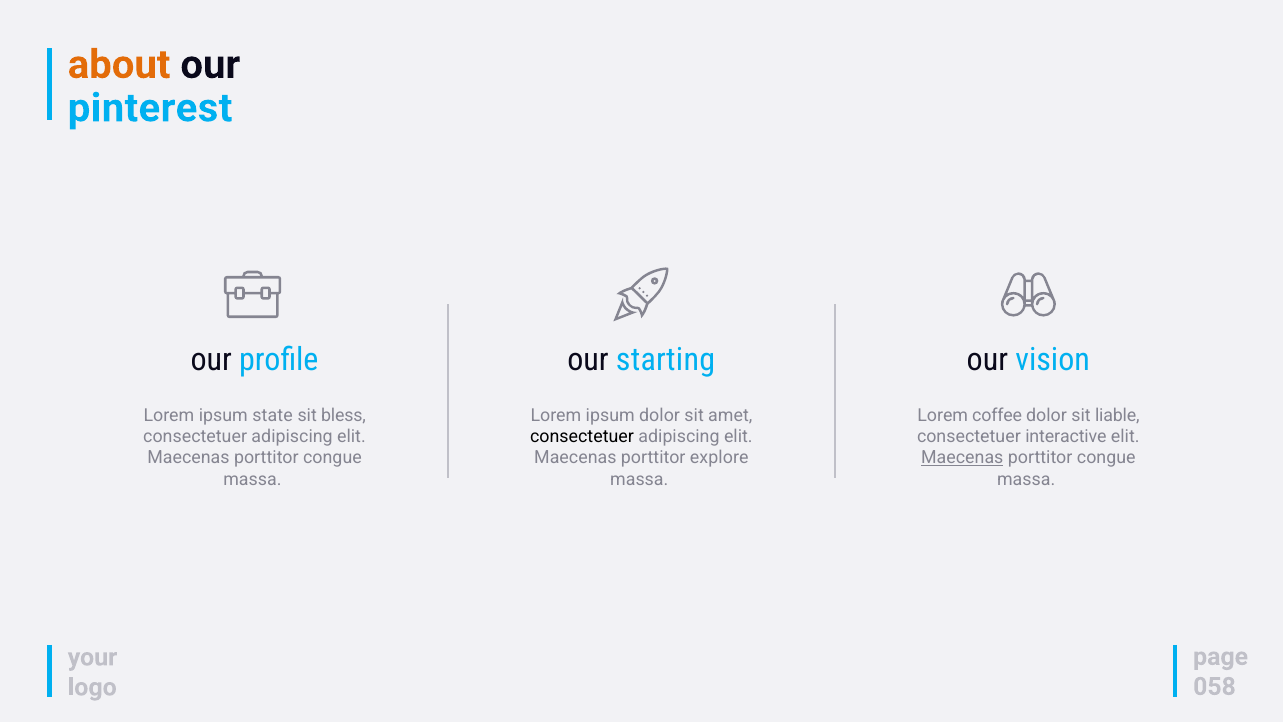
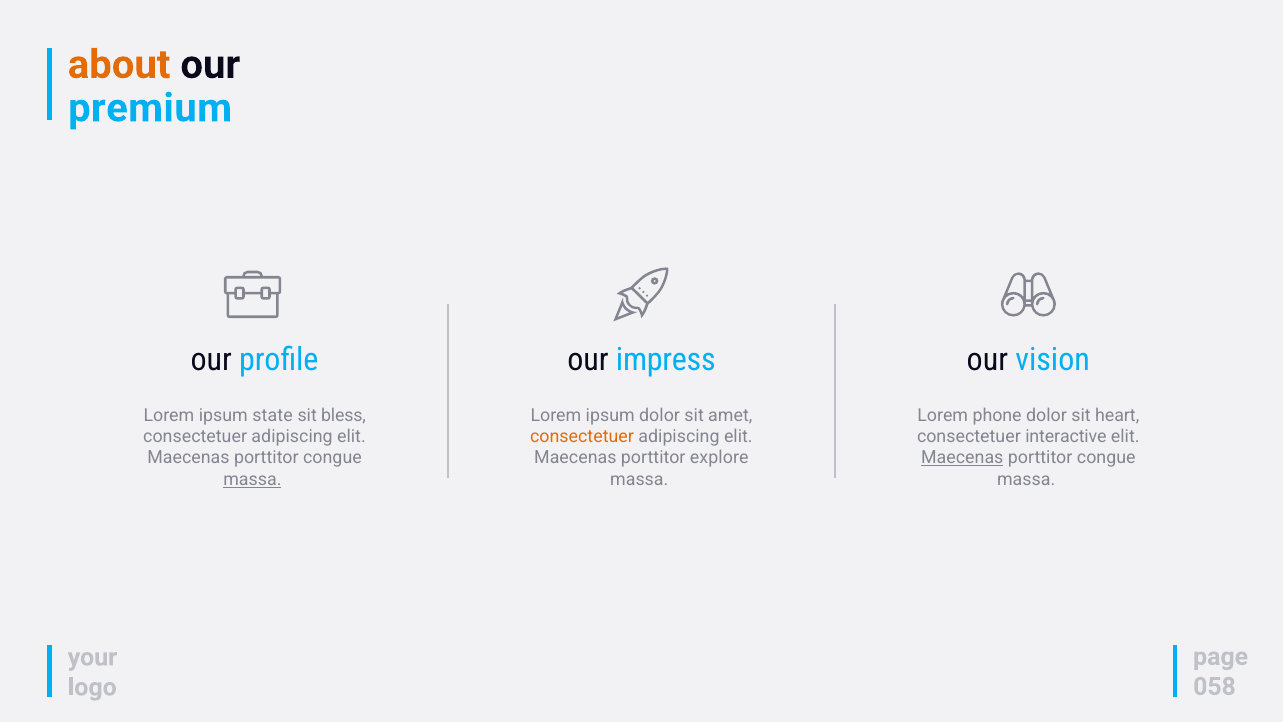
pinterest: pinterest -> premium (150, 108)
starting: starting -> impress (666, 360)
coffee: coffee -> phone (997, 415)
liable: liable -> heart (1117, 415)
consectetuer colour: black -> orange (582, 436)
massa underline: none -> present (252, 479)
